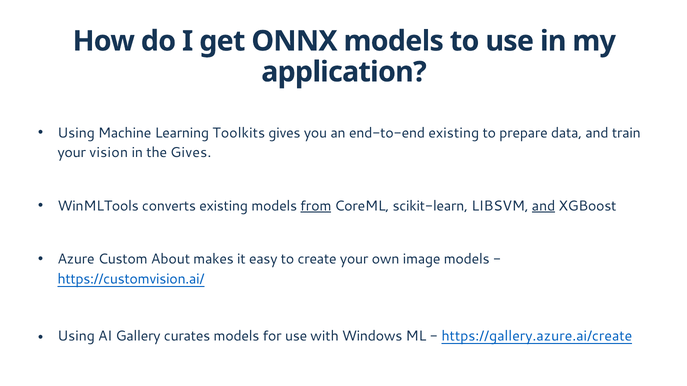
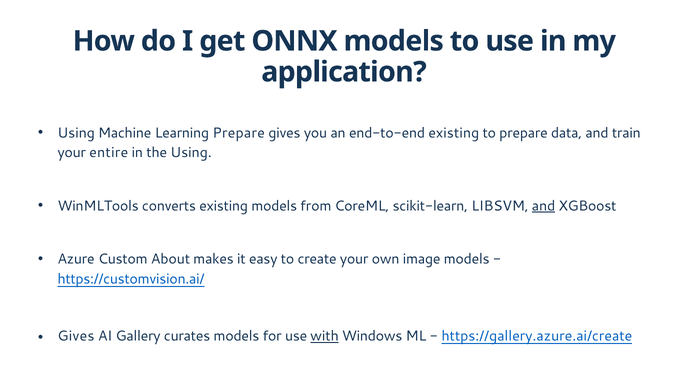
Learning Toolkits: Toolkits -> Prepare (239, 133)
vision: vision -> entire (109, 153)
the Gives: Gives -> Using (191, 153)
from underline: present -> none (316, 206)
Using: Using -> Gives (76, 337)
with underline: none -> present (325, 337)
